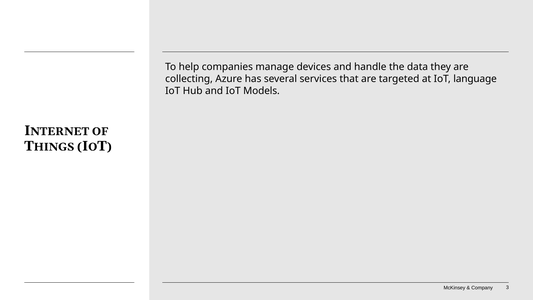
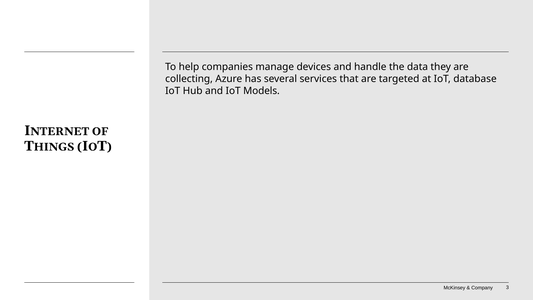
language: language -> database (475, 79)
